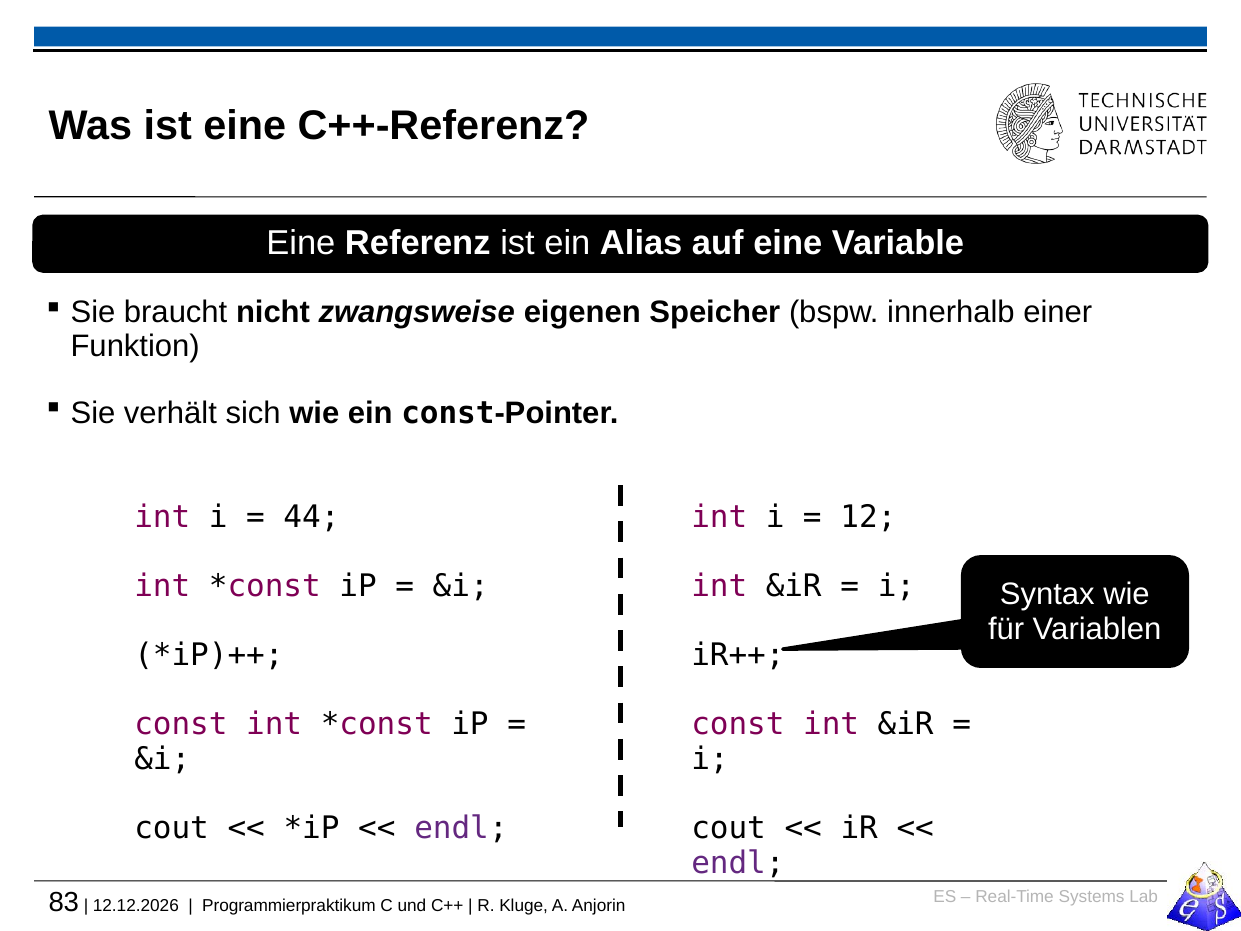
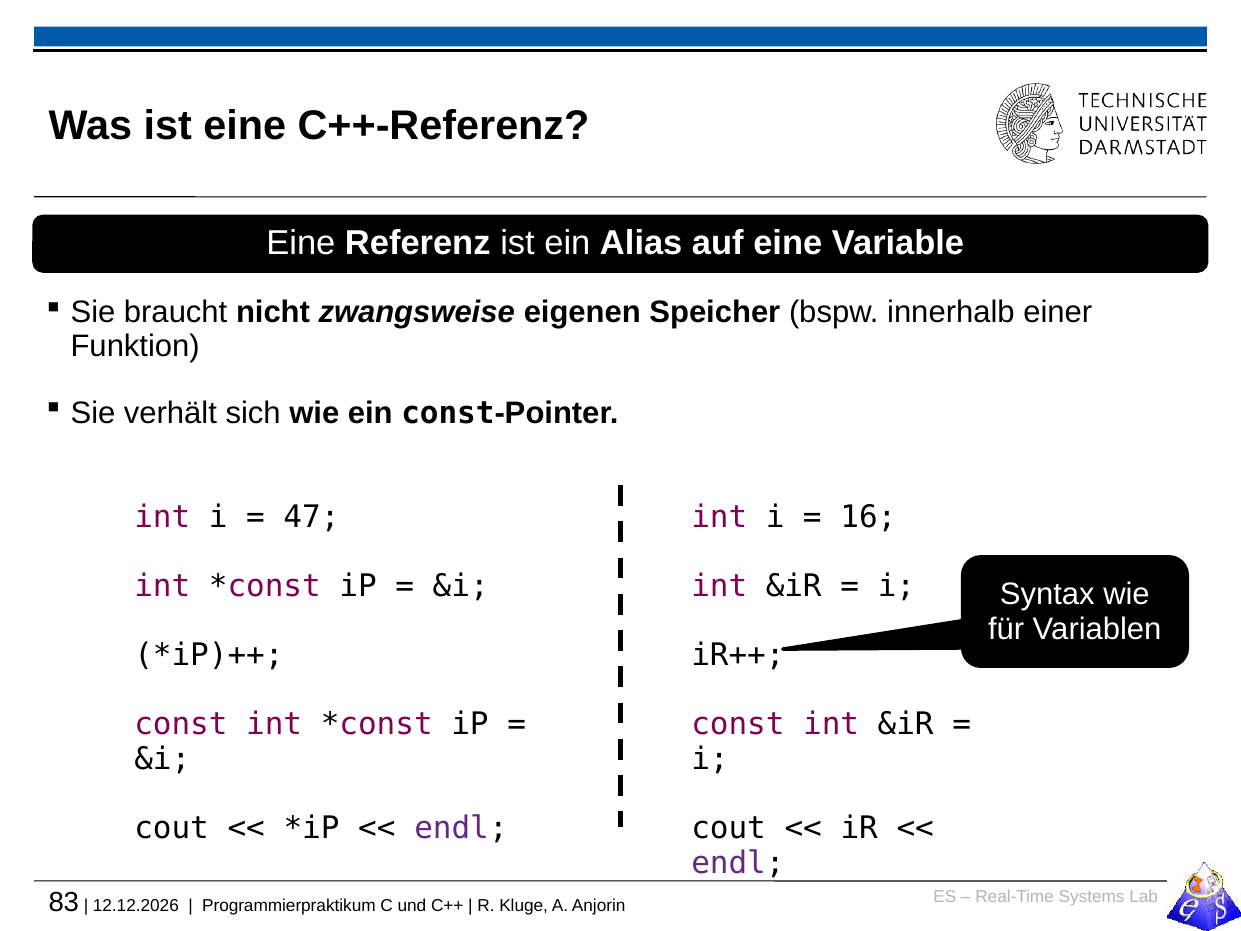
44: 44 -> 47 (311, 517)
12: 12 -> 16 (868, 517)
